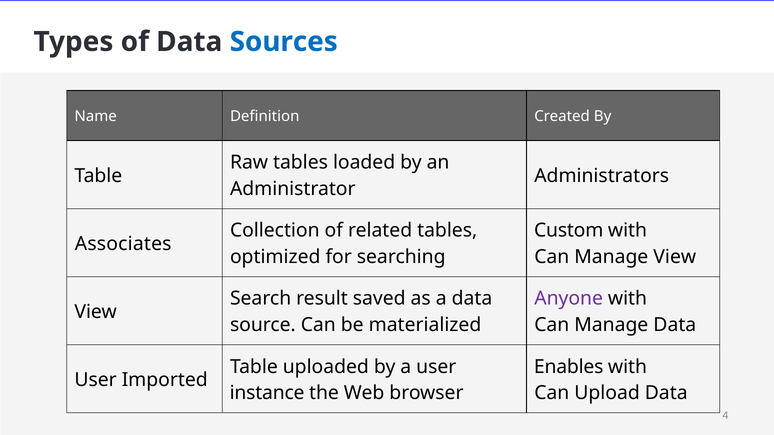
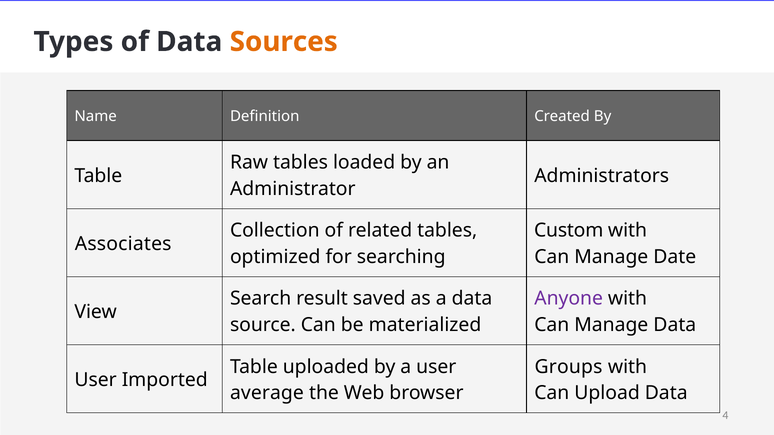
Sources colour: blue -> orange (284, 42)
Manage View: View -> Date (675, 257)
Enables: Enables -> Groups (569, 367)
instance: instance -> average (267, 393)
